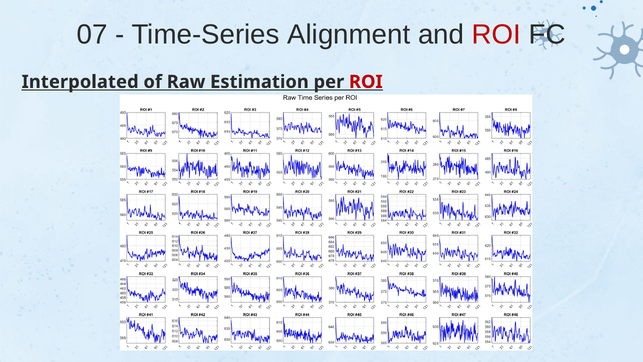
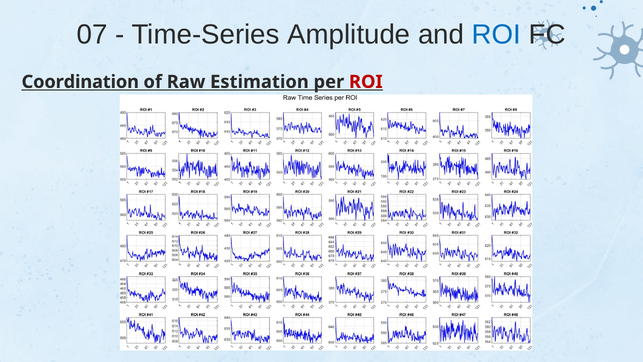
Alignment: Alignment -> Amplitude (349, 35)
ROI colour: red -> blue (496, 35)
Interpolated: Interpolated -> Coordination (80, 82)
